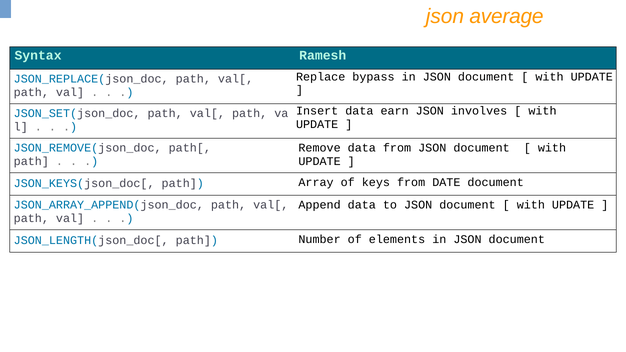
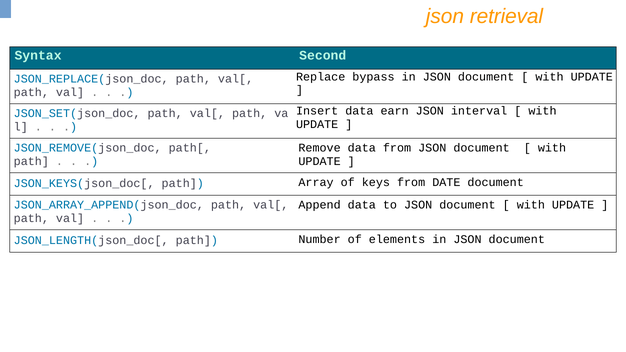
average: average -> retrieval (506, 16)
Ramesh: Ramesh -> Second (323, 56)
involves: involves -> interval (479, 111)
